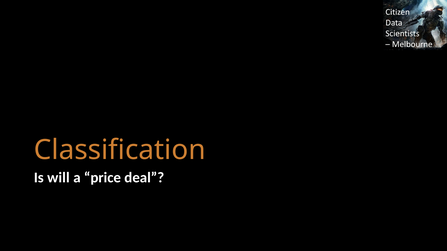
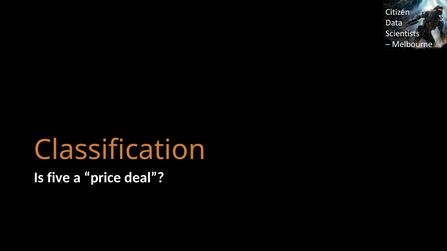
will: will -> five (59, 178)
